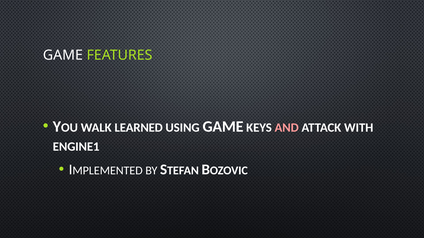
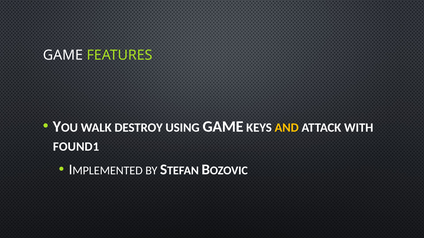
LEARNED: LEARNED -> DESTROY (139, 128)
AND colour: pink -> yellow (287, 128)
ENGINE1: ENGINE1 -> FOUND1 (76, 147)
